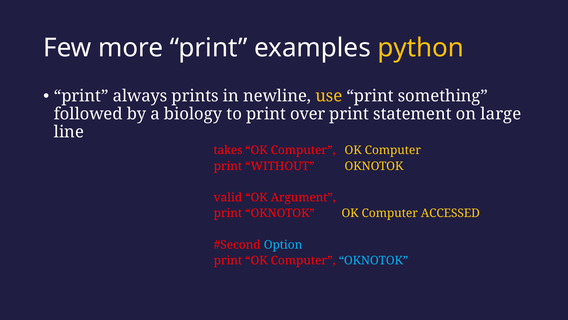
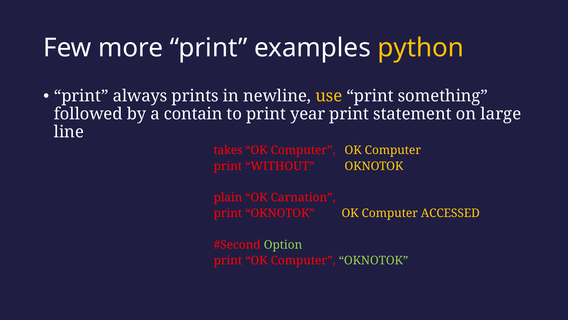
biology: biology -> contain (193, 114)
over: over -> year (308, 114)
valid: valid -> plain (228, 197)
Argument: Argument -> Carnation (303, 197)
Option colour: light blue -> light green (283, 245)
OKNOTOK colour: light blue -> light green (373, 260)
